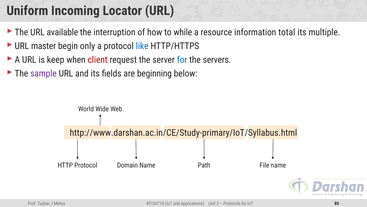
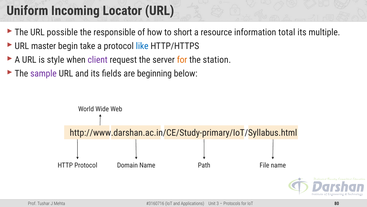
available: available -> possible (62, 32)
interruption: interruption -> responsible (114, 32)
while: while -> short (183, 32)
only: only -> take (88, 46)
keep: keep -> style (56, 60)
client colour: red -> purple (98, 60)
for colour: blue -> orange (182, 60)
servers: servers -> station (217, 60)
